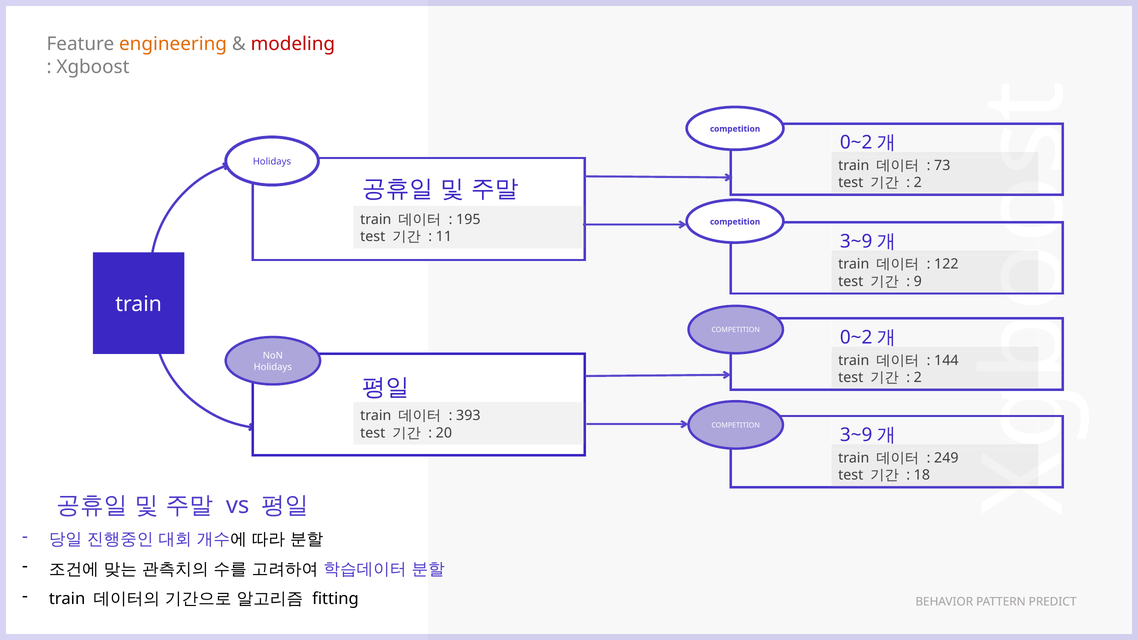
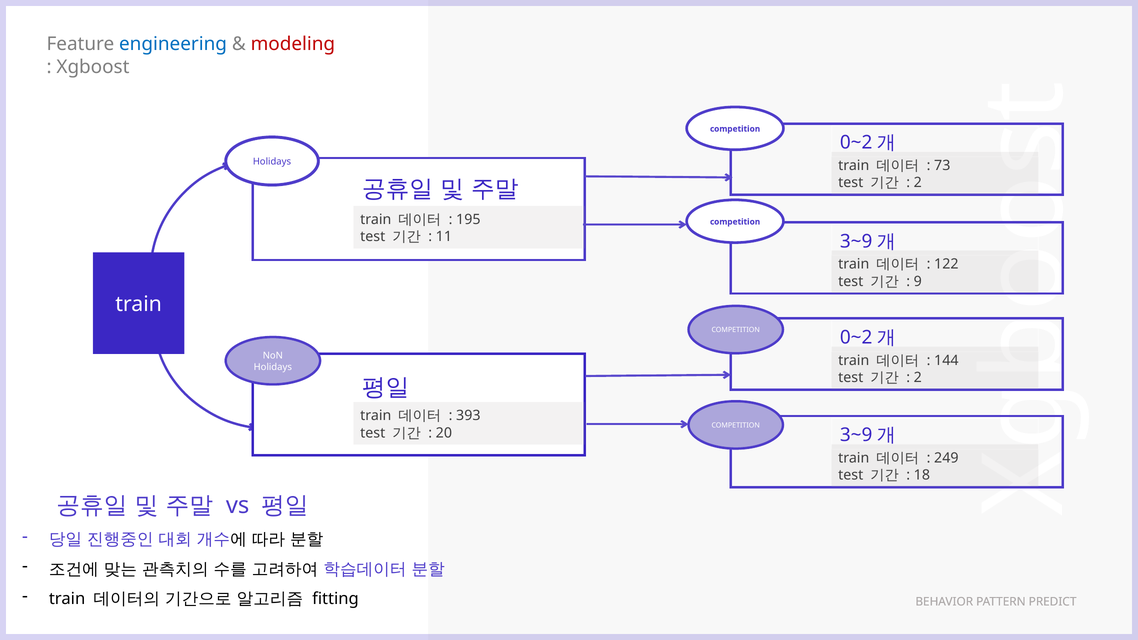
engineering colour: orange -> blue (173, 44)
